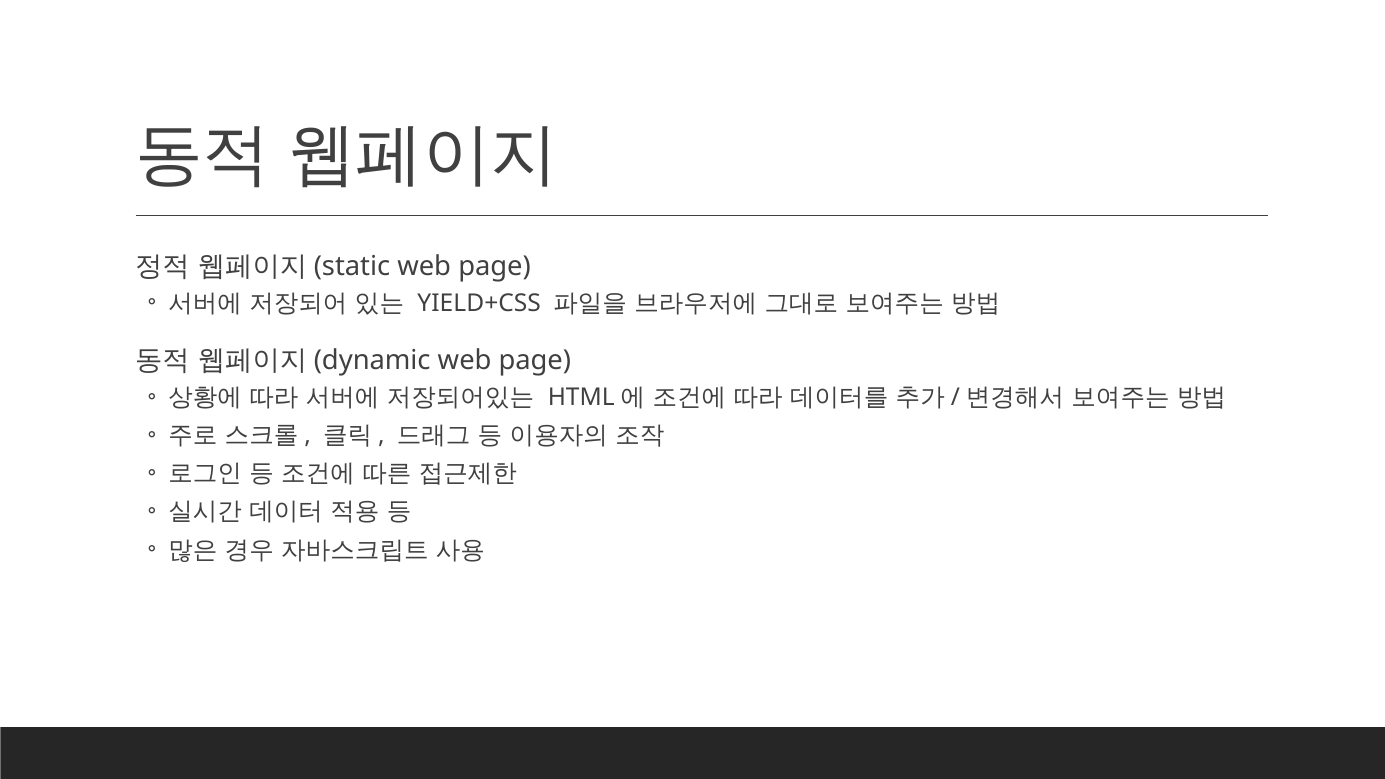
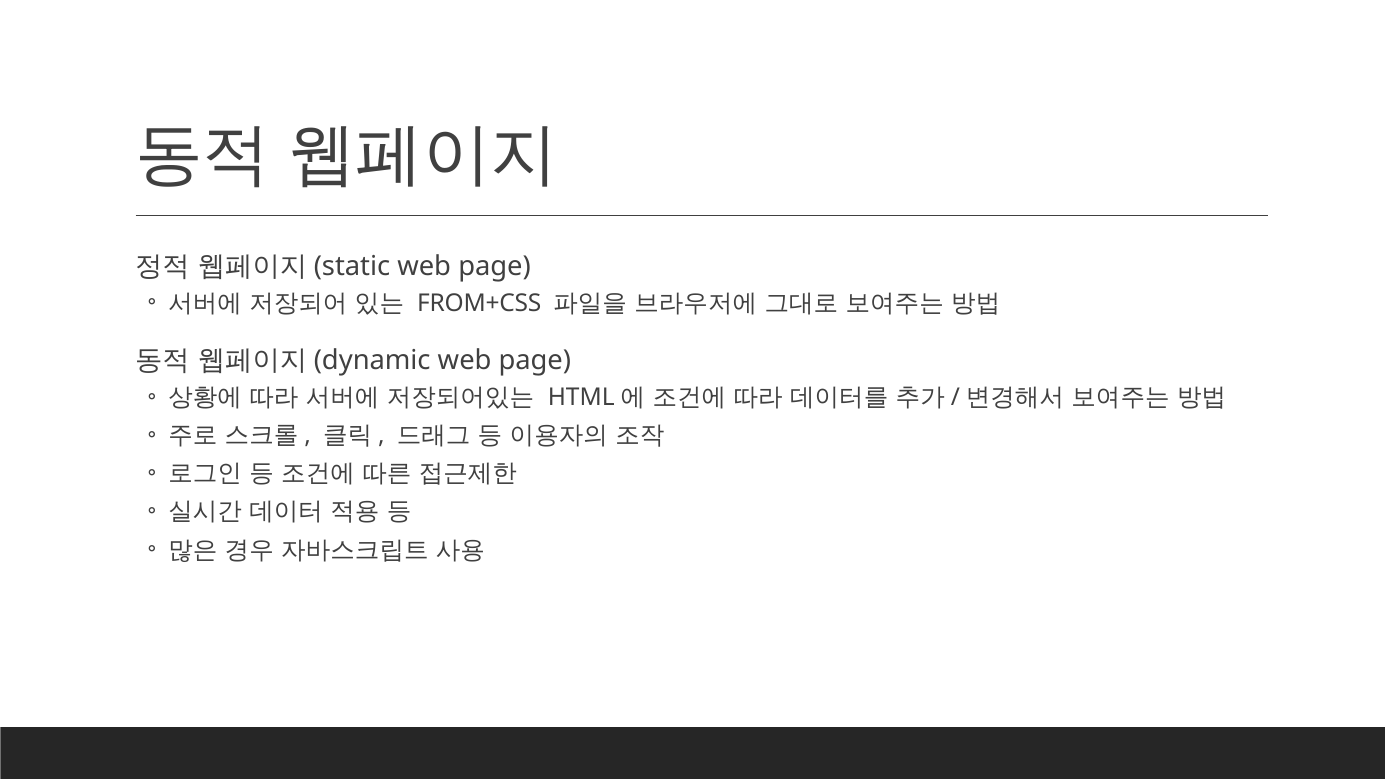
YIELD+CSS: YIELD+CSS -> FROM+CSS (479, 303)
